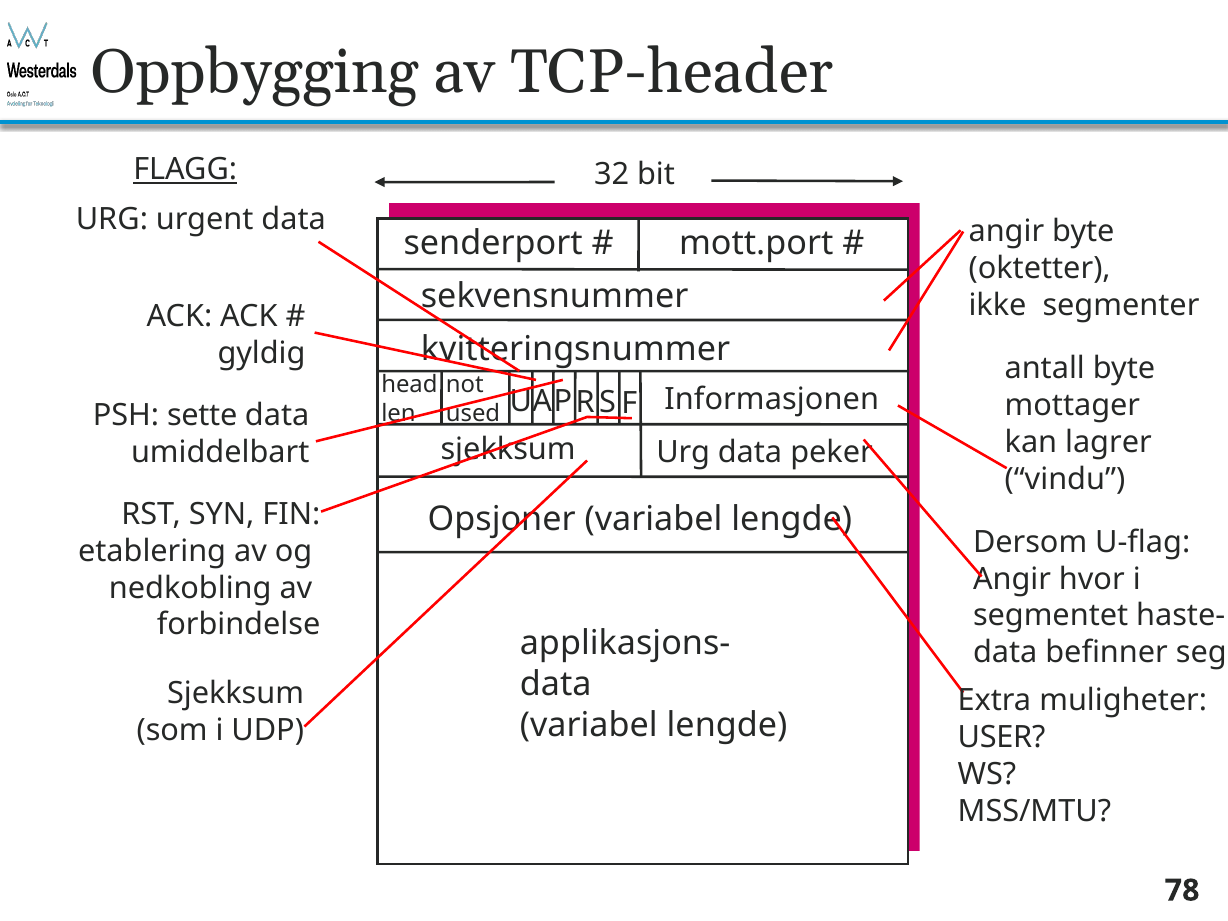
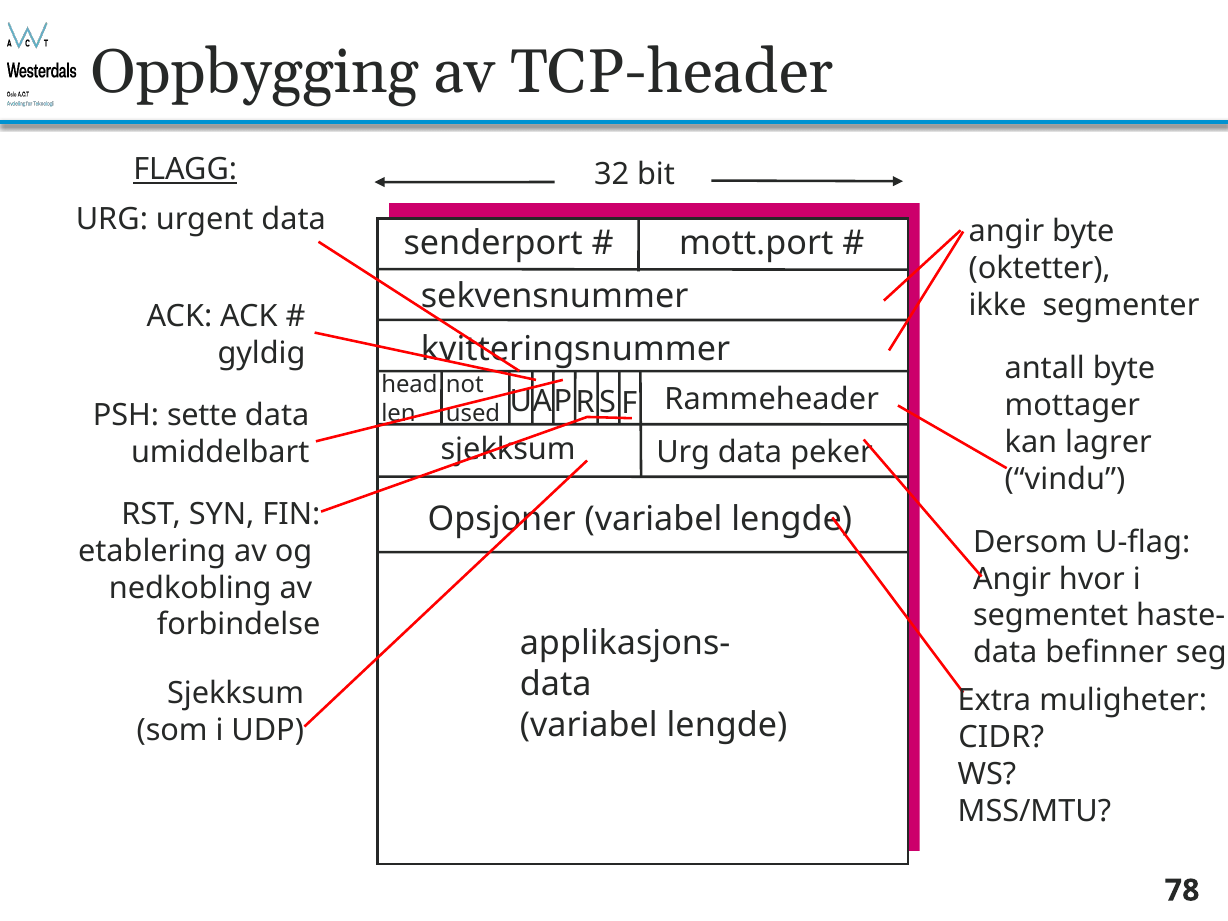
Informasjonen: Informasjonen -> Rammeheader (772, 399)
USER: USER -> CIDR (1001, 738)
